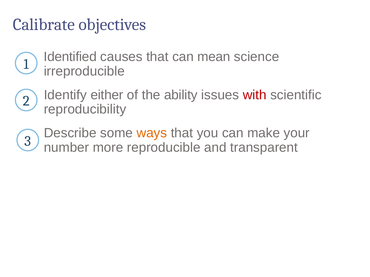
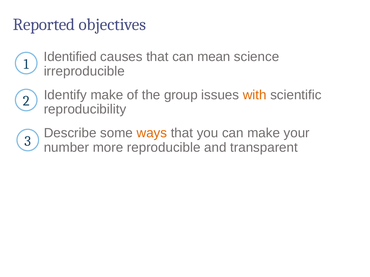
Calibrate: Calibrate -> Reported (44, 25)
Identify either: either -> make (107, 95)
ability: ability -> group (181, 95)
with colour: red -> orange (255, 95)
